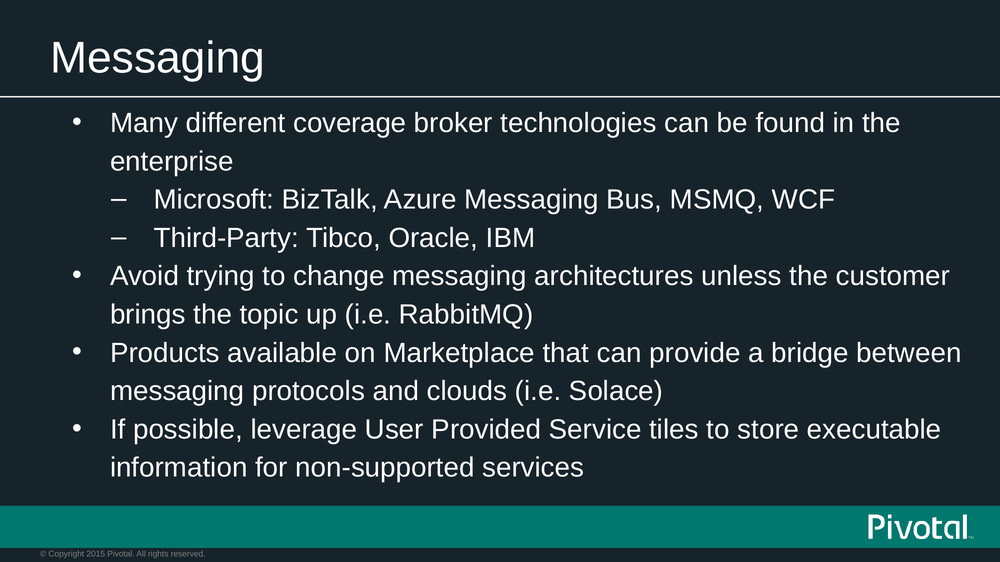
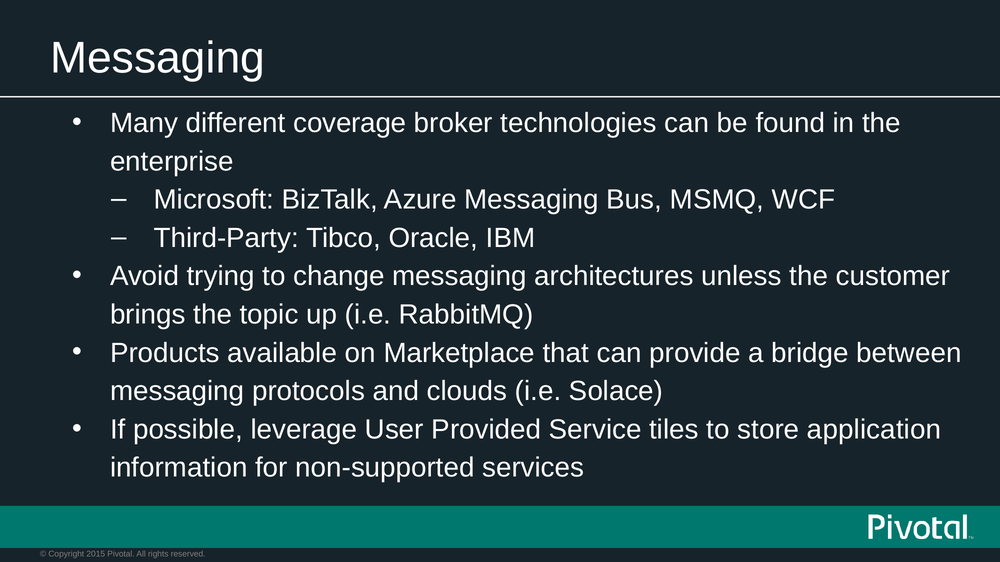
executable: executable -> application (874, 430)
